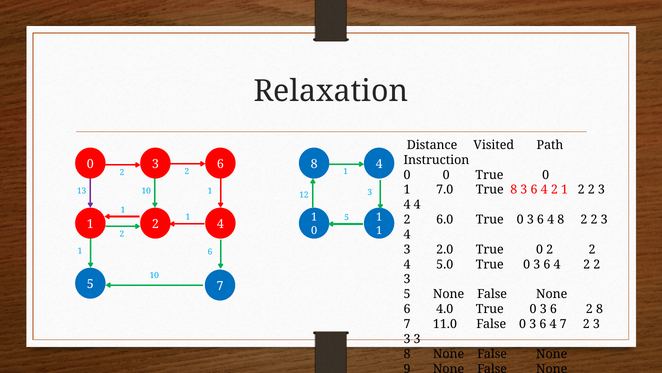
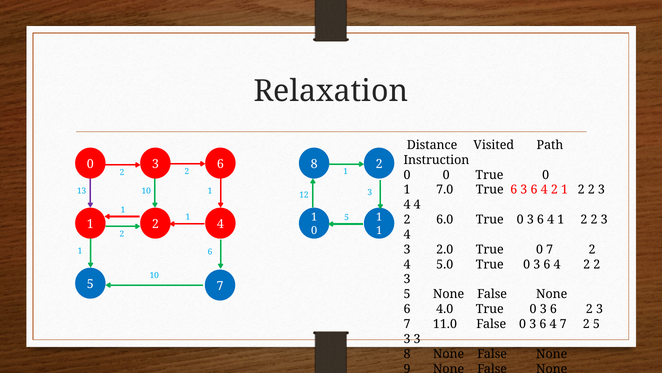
8 4: 4 -> 2 (379, 164)
True 8: 8 -> 6 (514, 190)
4 8: 8 -> 1 (561, 219)
0 2: 2 -> 7 (550, 249)
6 2 8: 8 -> 3 (600, 309)
7 2 3: 3 -> 5 (596, 324)
